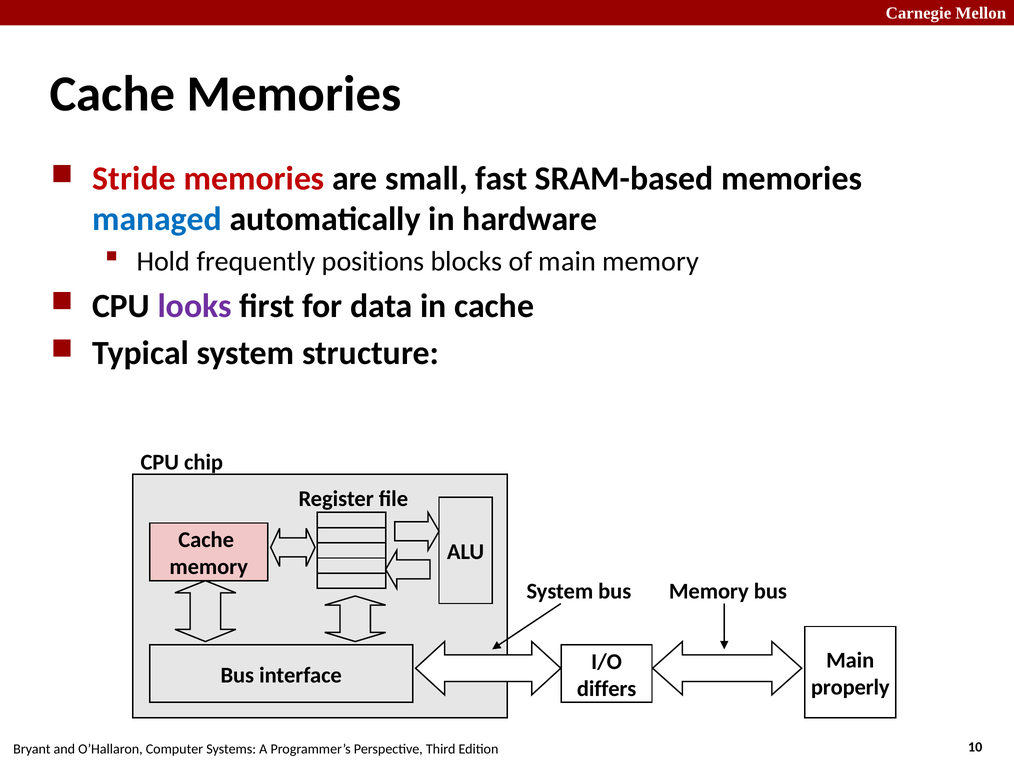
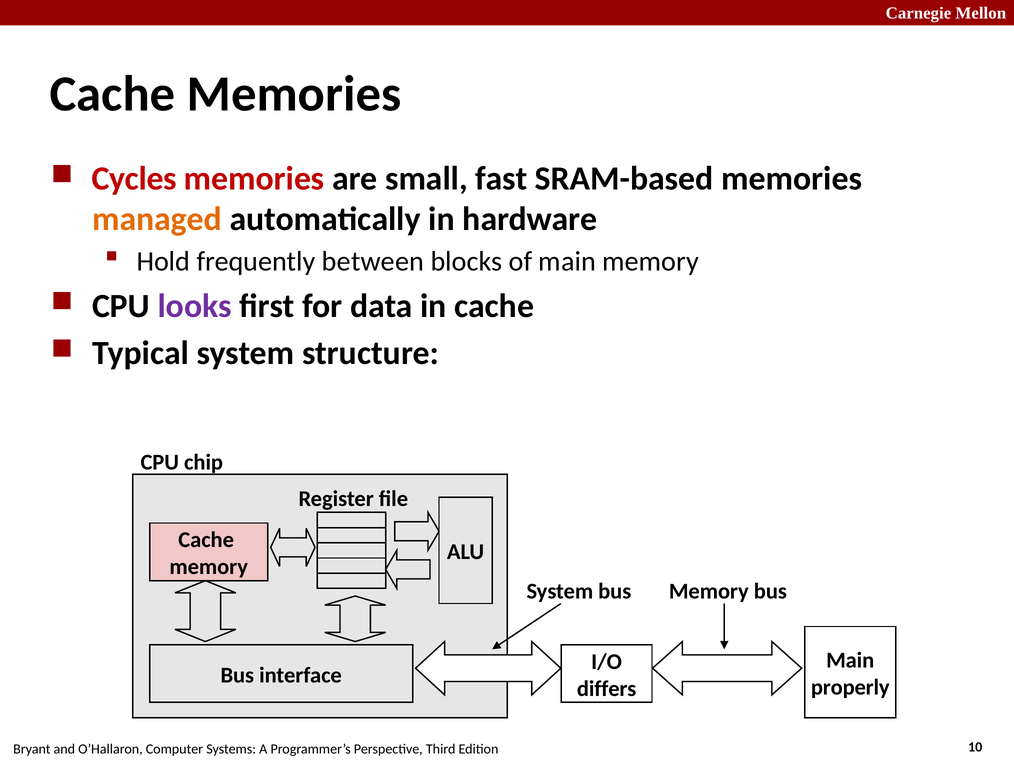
Stride: Stride -> Cycles (134, 179)
managed colour: blue -> orange (157, 219)
positions: positions -> between (373, 262)
